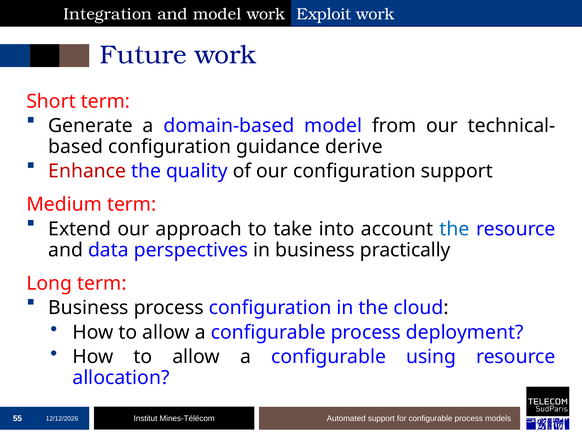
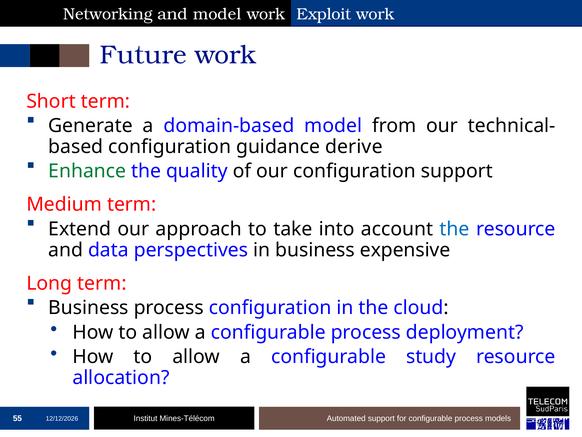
Integration: Integration -> Networking (108, 14)
Enhance colour: red -> green (87, 171)
practically: practically -> expensive (405, 250)
using: using -> study (431, 356)
